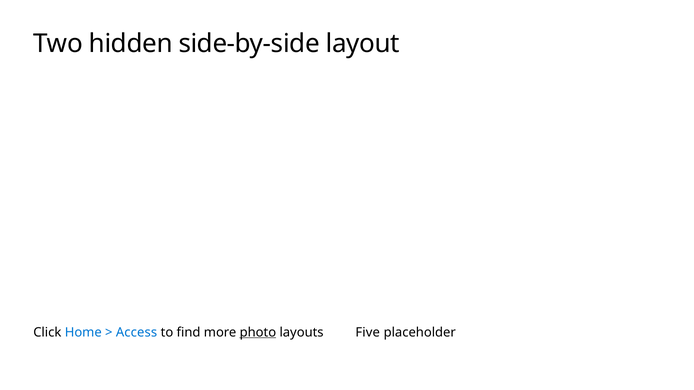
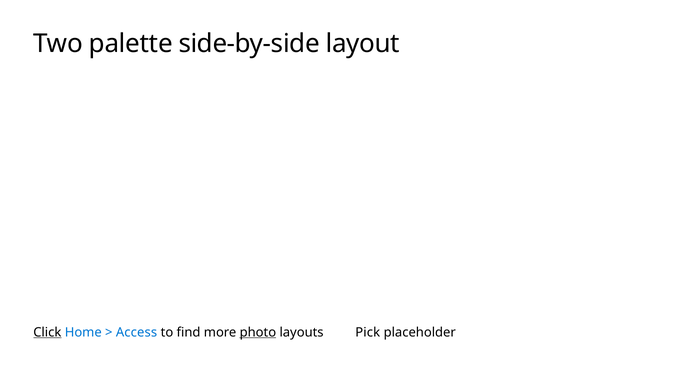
hidden: hidden -> palette (131, 43)
Click underline: none -> present (47, 333)
Five: Five -> Pick (368, 333)
